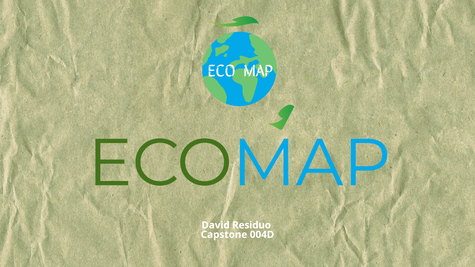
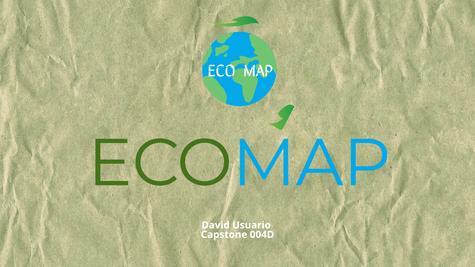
Residuo: Residuo -> Usuario (252, 225)
